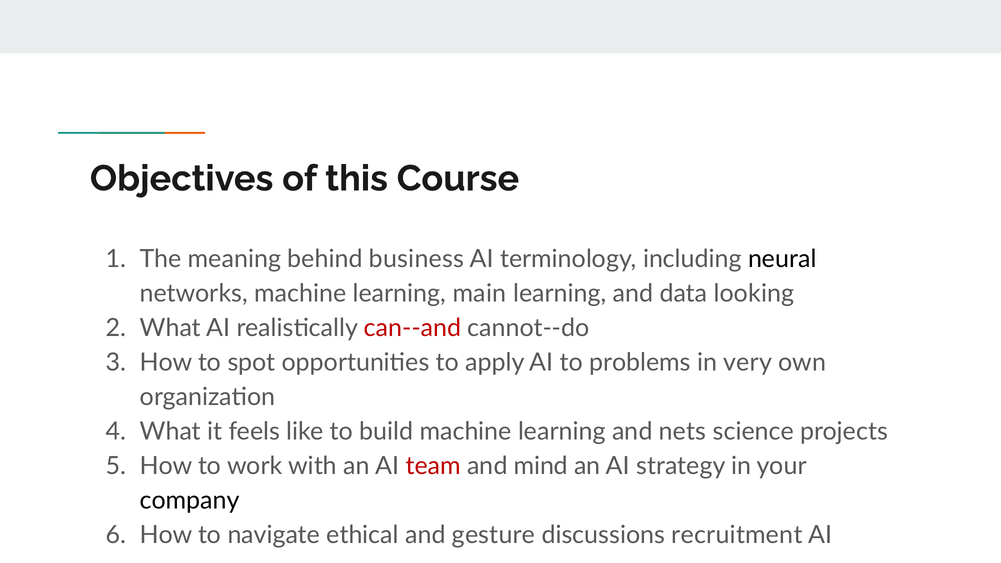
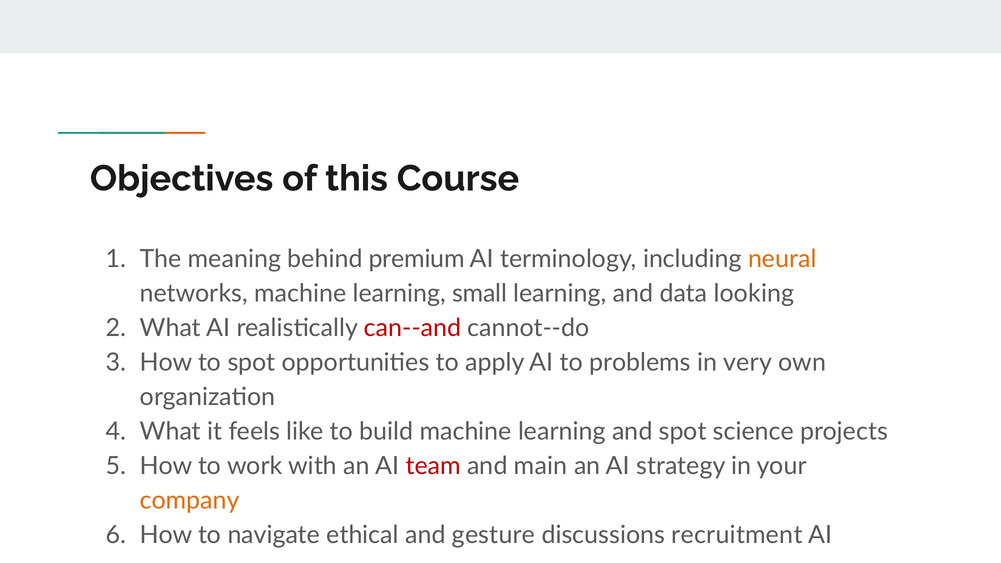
business: business -> premium (417, 259)
neural colour: black -> orange (782, 259)
main: main -> small (480, 293)
and nets: nets -> spot (683, 431)
mind: mind -> main (541, 466)
company colour: black -> orange (190, 501)
